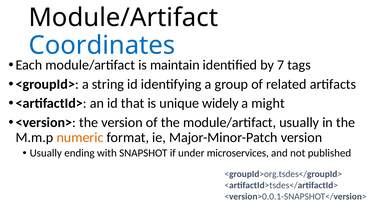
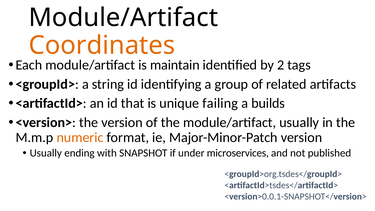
Coordinates colour: blue -> orange (102, 45)
7: 7 -> 2 (281, 65)
widely: widely -> failing (220, 103)
might: might -> builds (268, 103)
